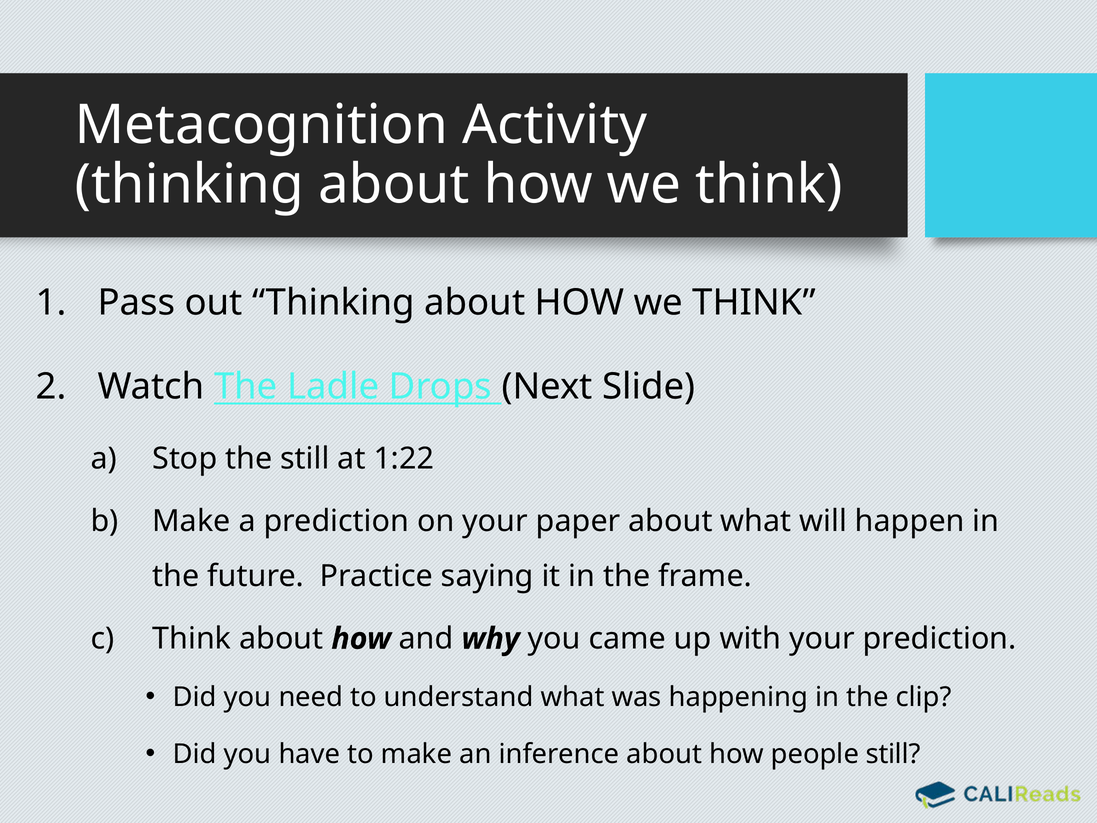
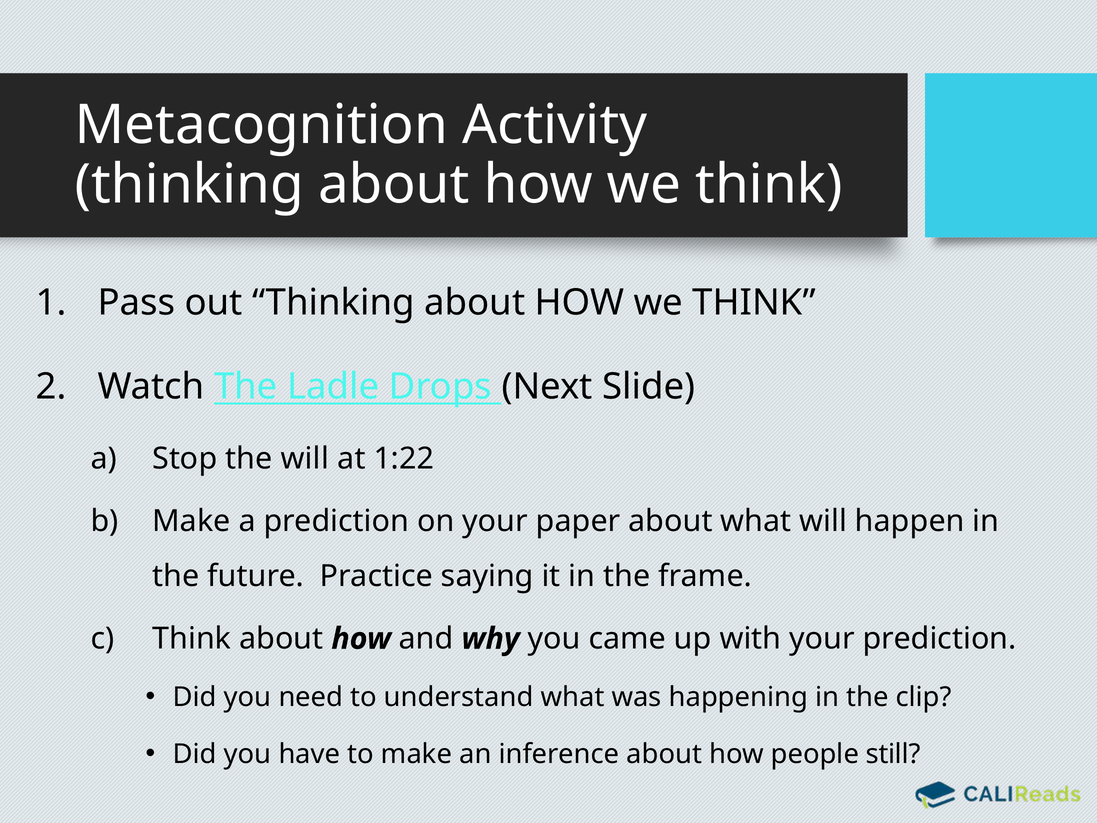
the still: still -> will (305, 459)
